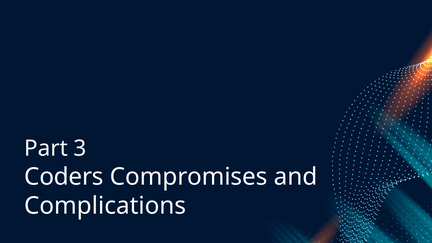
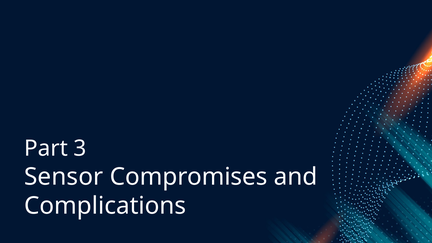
Coders: Coders -> Sensor (64, 177)
